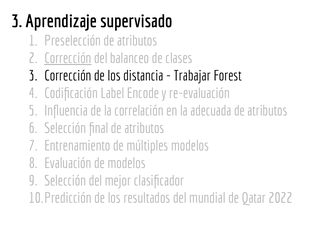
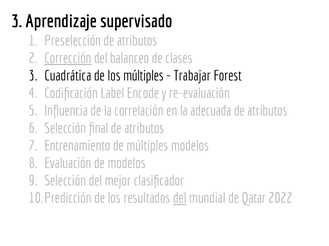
3 Corrección: Corrección -> Cuadrática (68, 76)
los distancia: distancia -> múltiples (143, 76)
del underline: none -> present (180, 199)
